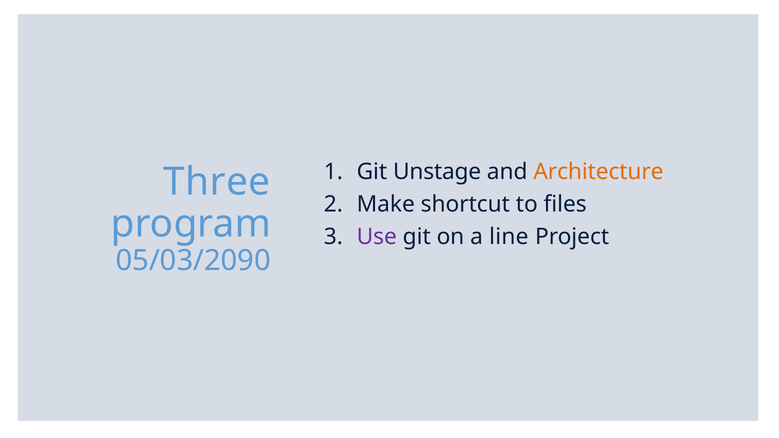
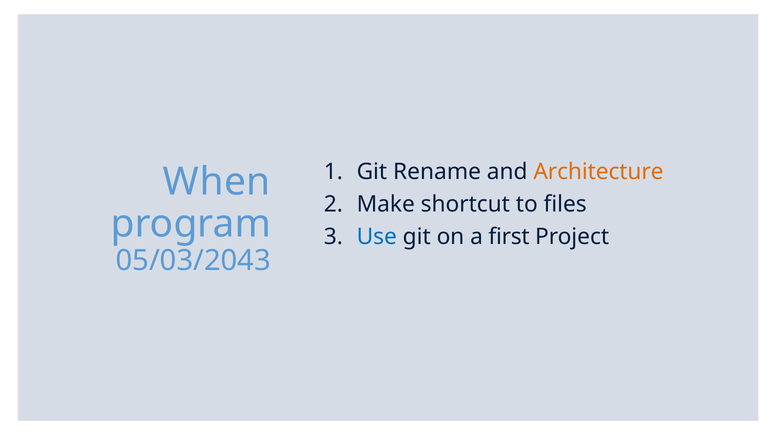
Unstage: Unstage -> Rename (437, 172)
Three: Three -> When (217, 182)
Use colour: purple -> blue (377, 237)
line: line -> first (509, 237)
05/03/2090: 05/03/2090 -> 05/03/2043 (193, 261)
